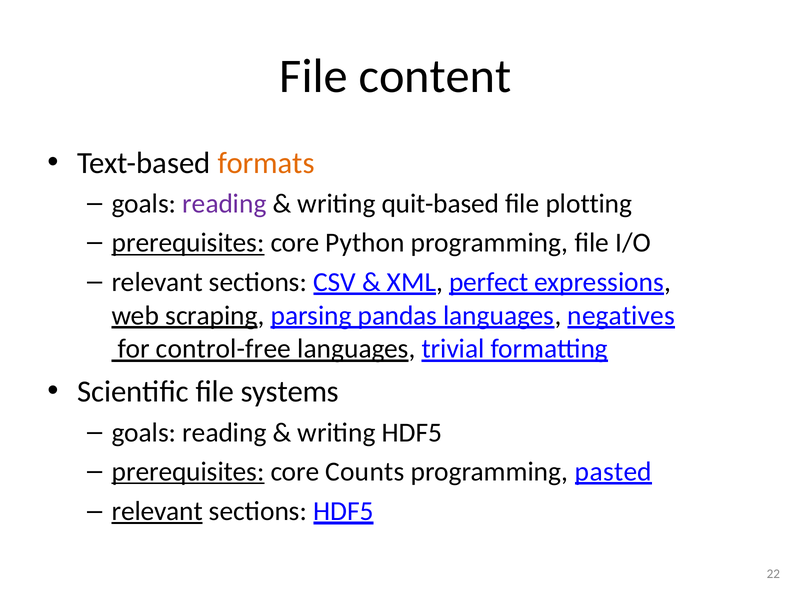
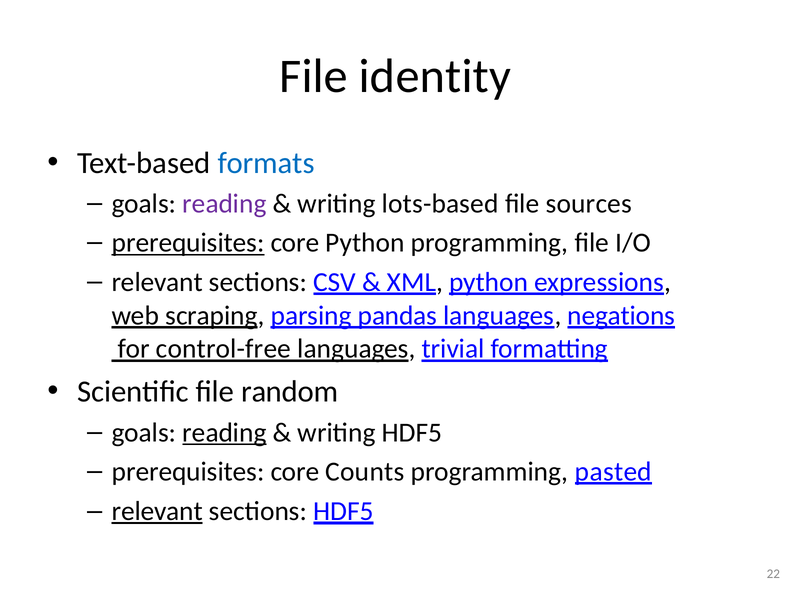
content: content -> identity (435, 77)
formats colour: orange -> blue (266, 163)
quit-based: quit-based -> lots-based (440, 204)
plotting: plotting -> sources (589, 204)
XML perfect: perfect -> python (489, 282)
negatives: negatives -> negations (621, 316)
systems: systems -> random (290, 392)
reading underline: none -> present (224, 433)
prerequisites underline: present -> none (188, 472)
